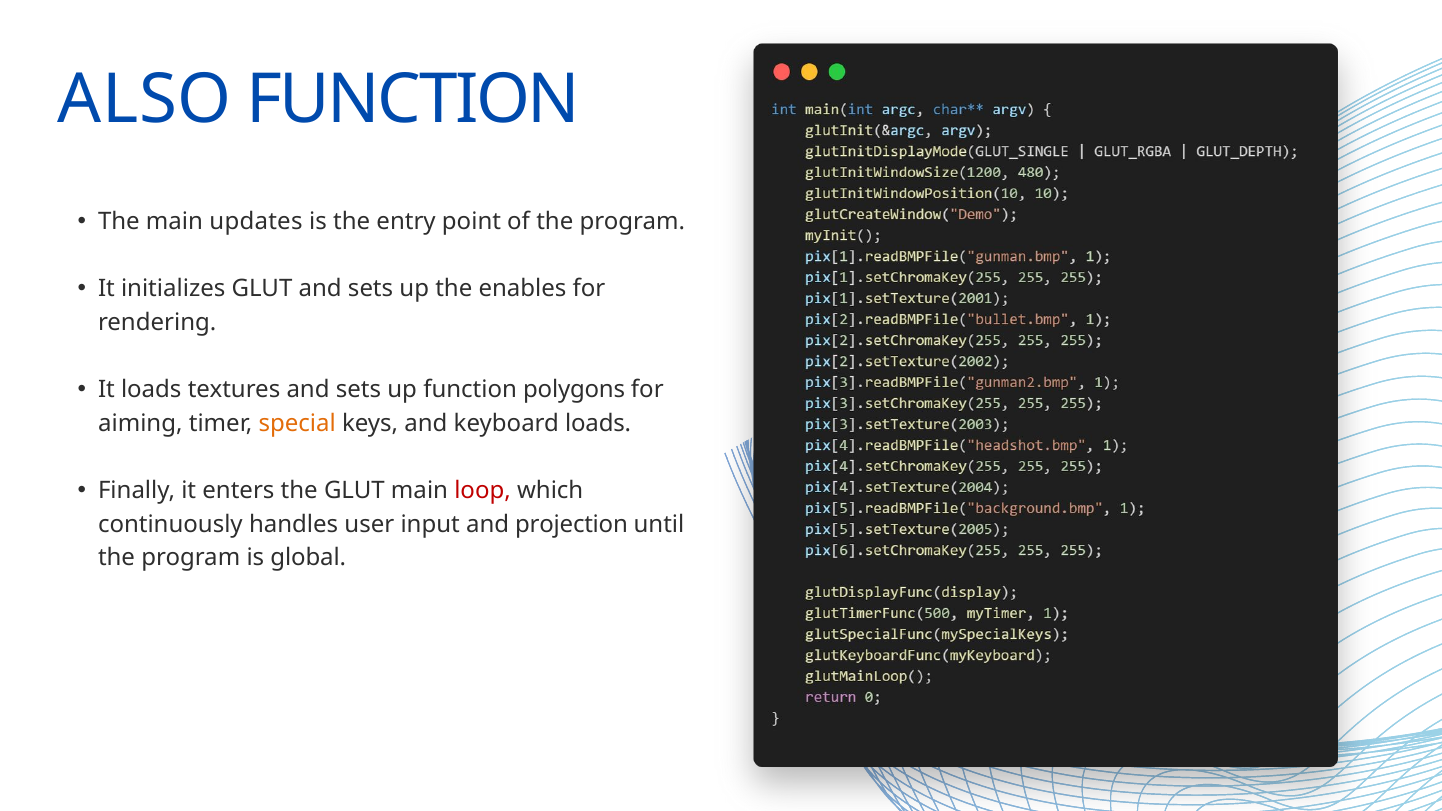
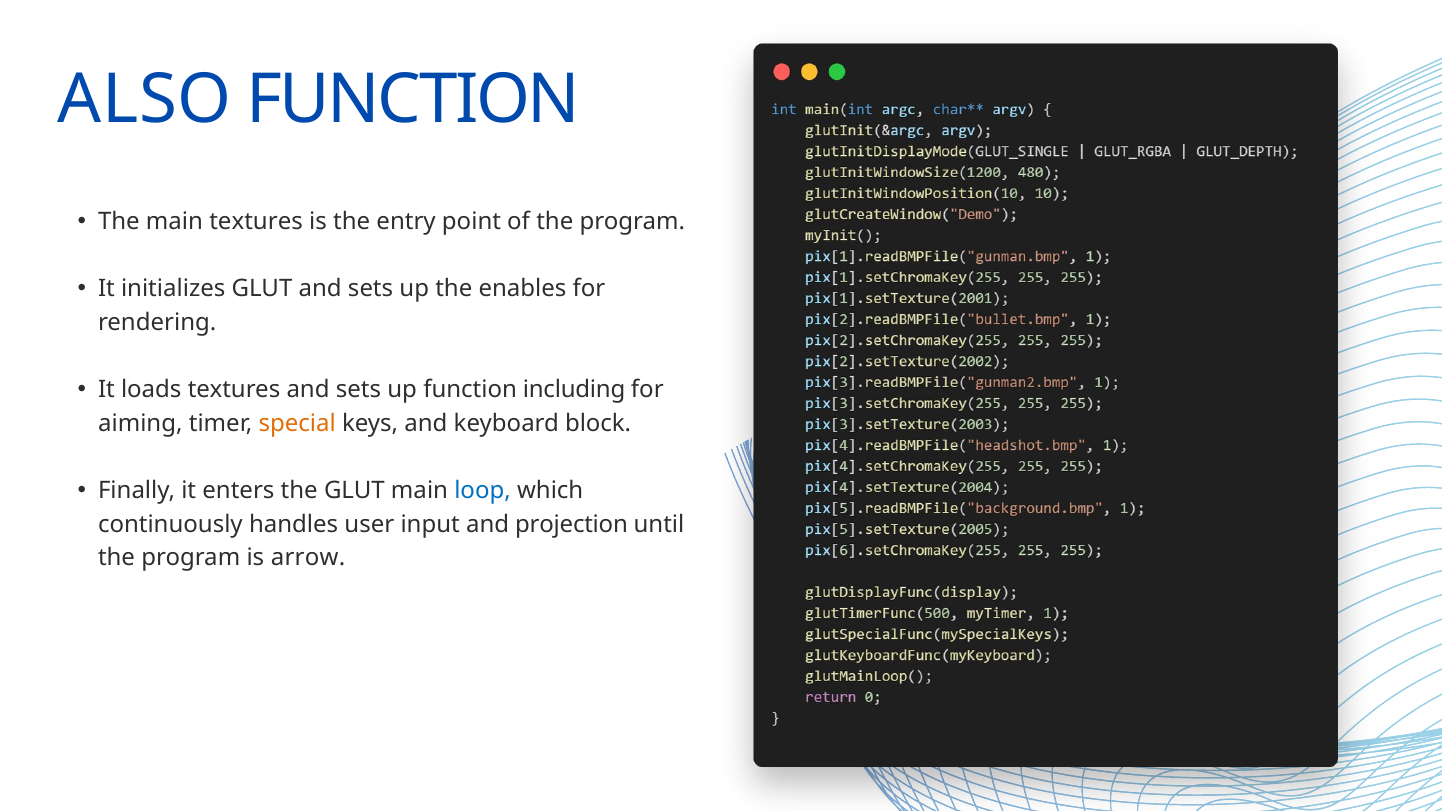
main updates: updates -> textures (256, 222)
polygons: polygons -> including (574, 390)
keyboard loads: loads -> block (598, 423)
loop colour: red -> blue (483, 491)
global: global -> arrow (308, 558)
